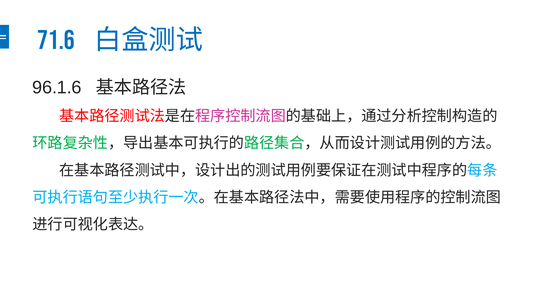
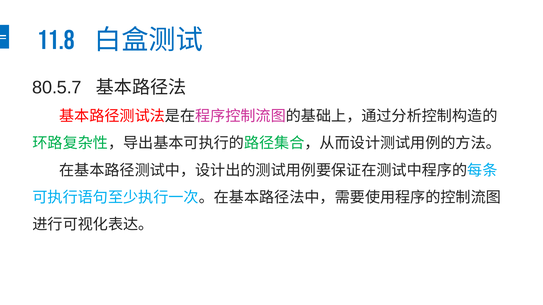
71.6: 71.6 -> 11.8 (56, 40)
96.1.6: 96.1.6 -> 80.5.7 (57, 88)
